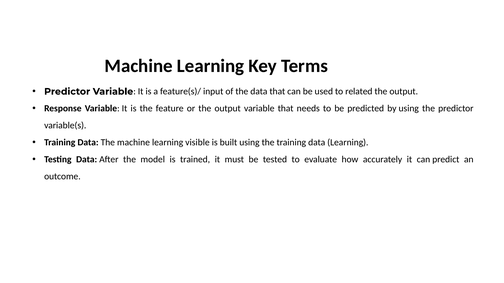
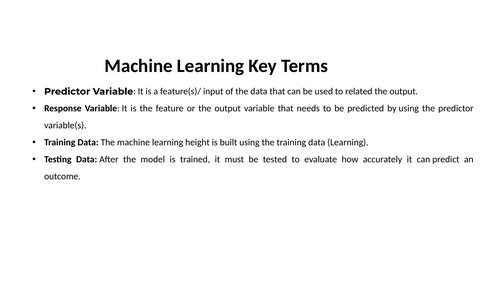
visible: visible -> height (198, 143)
